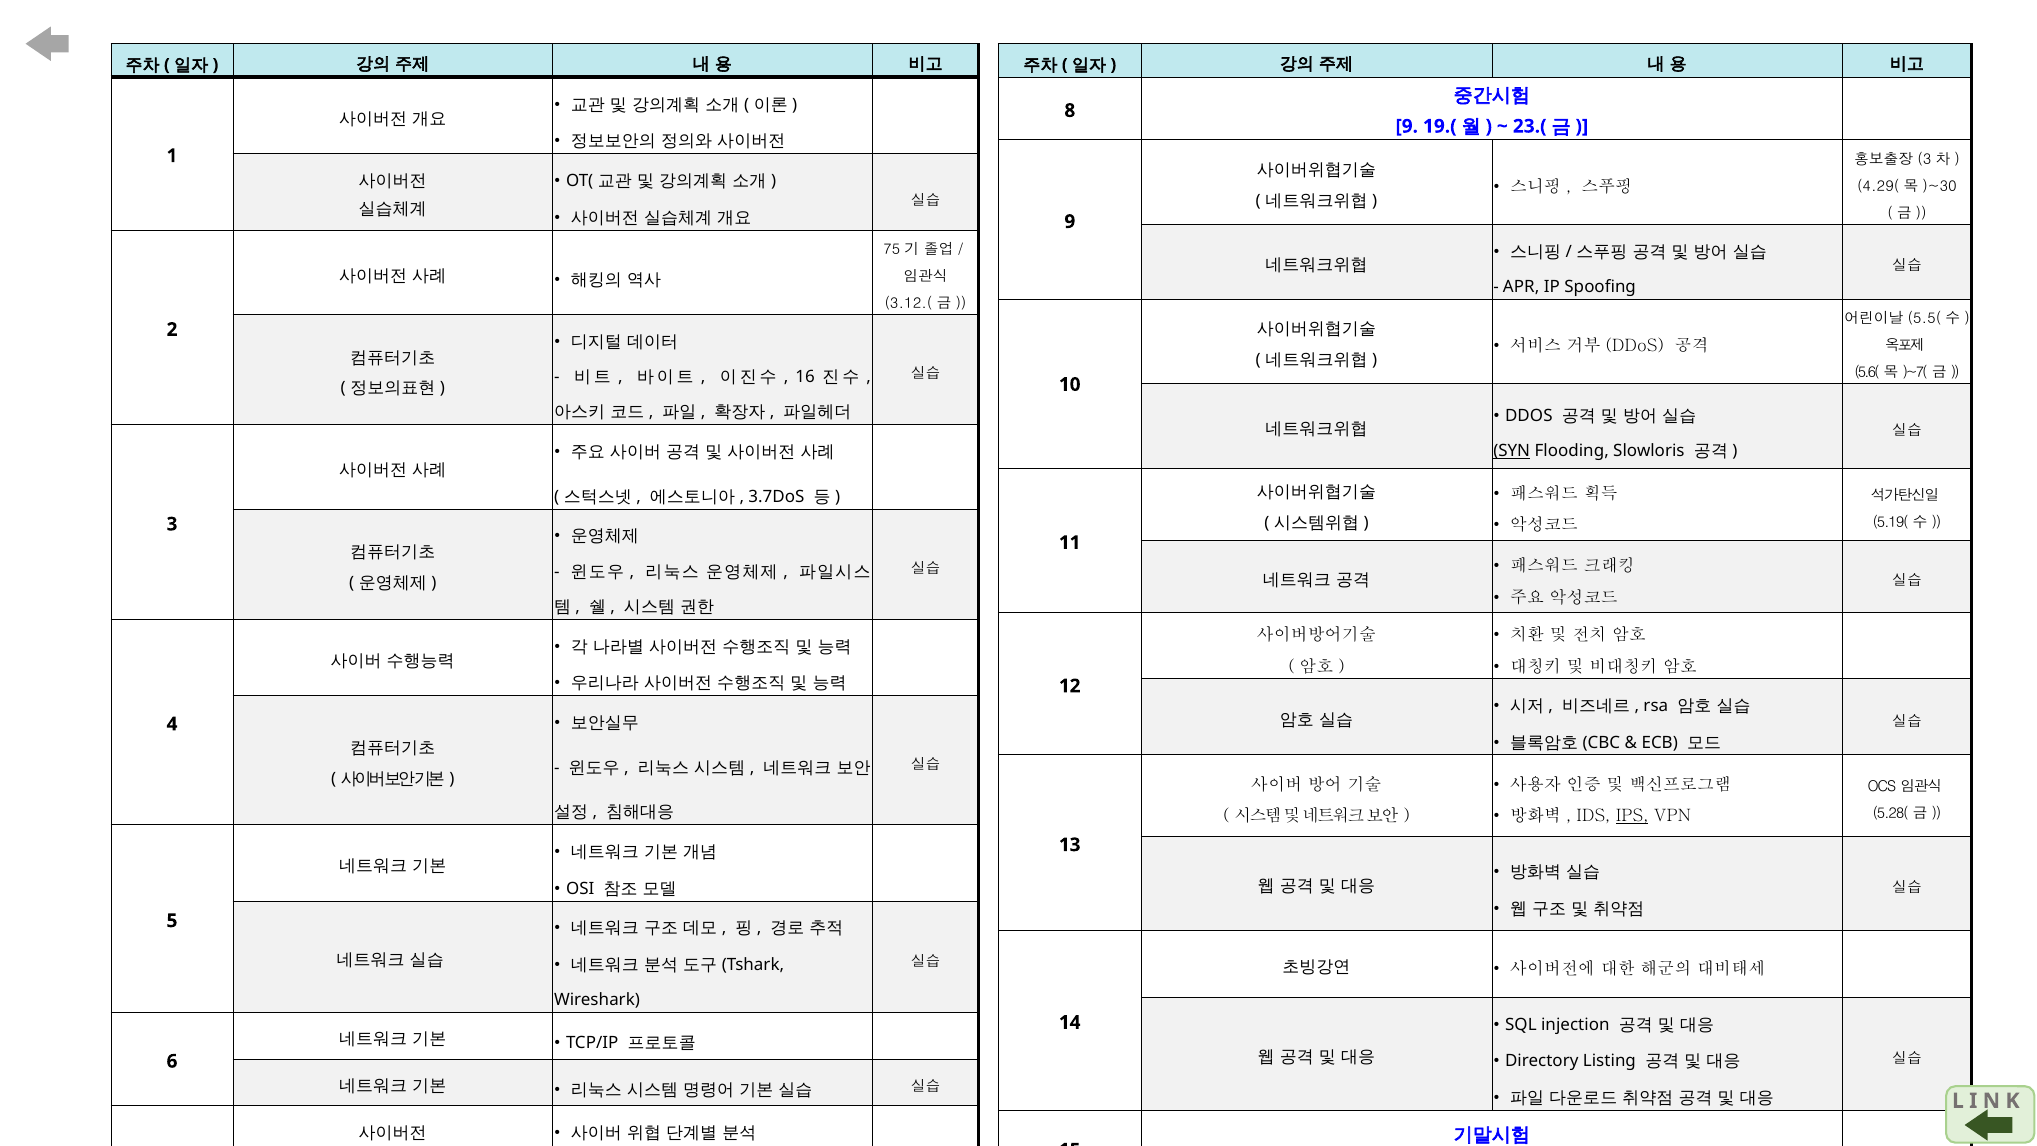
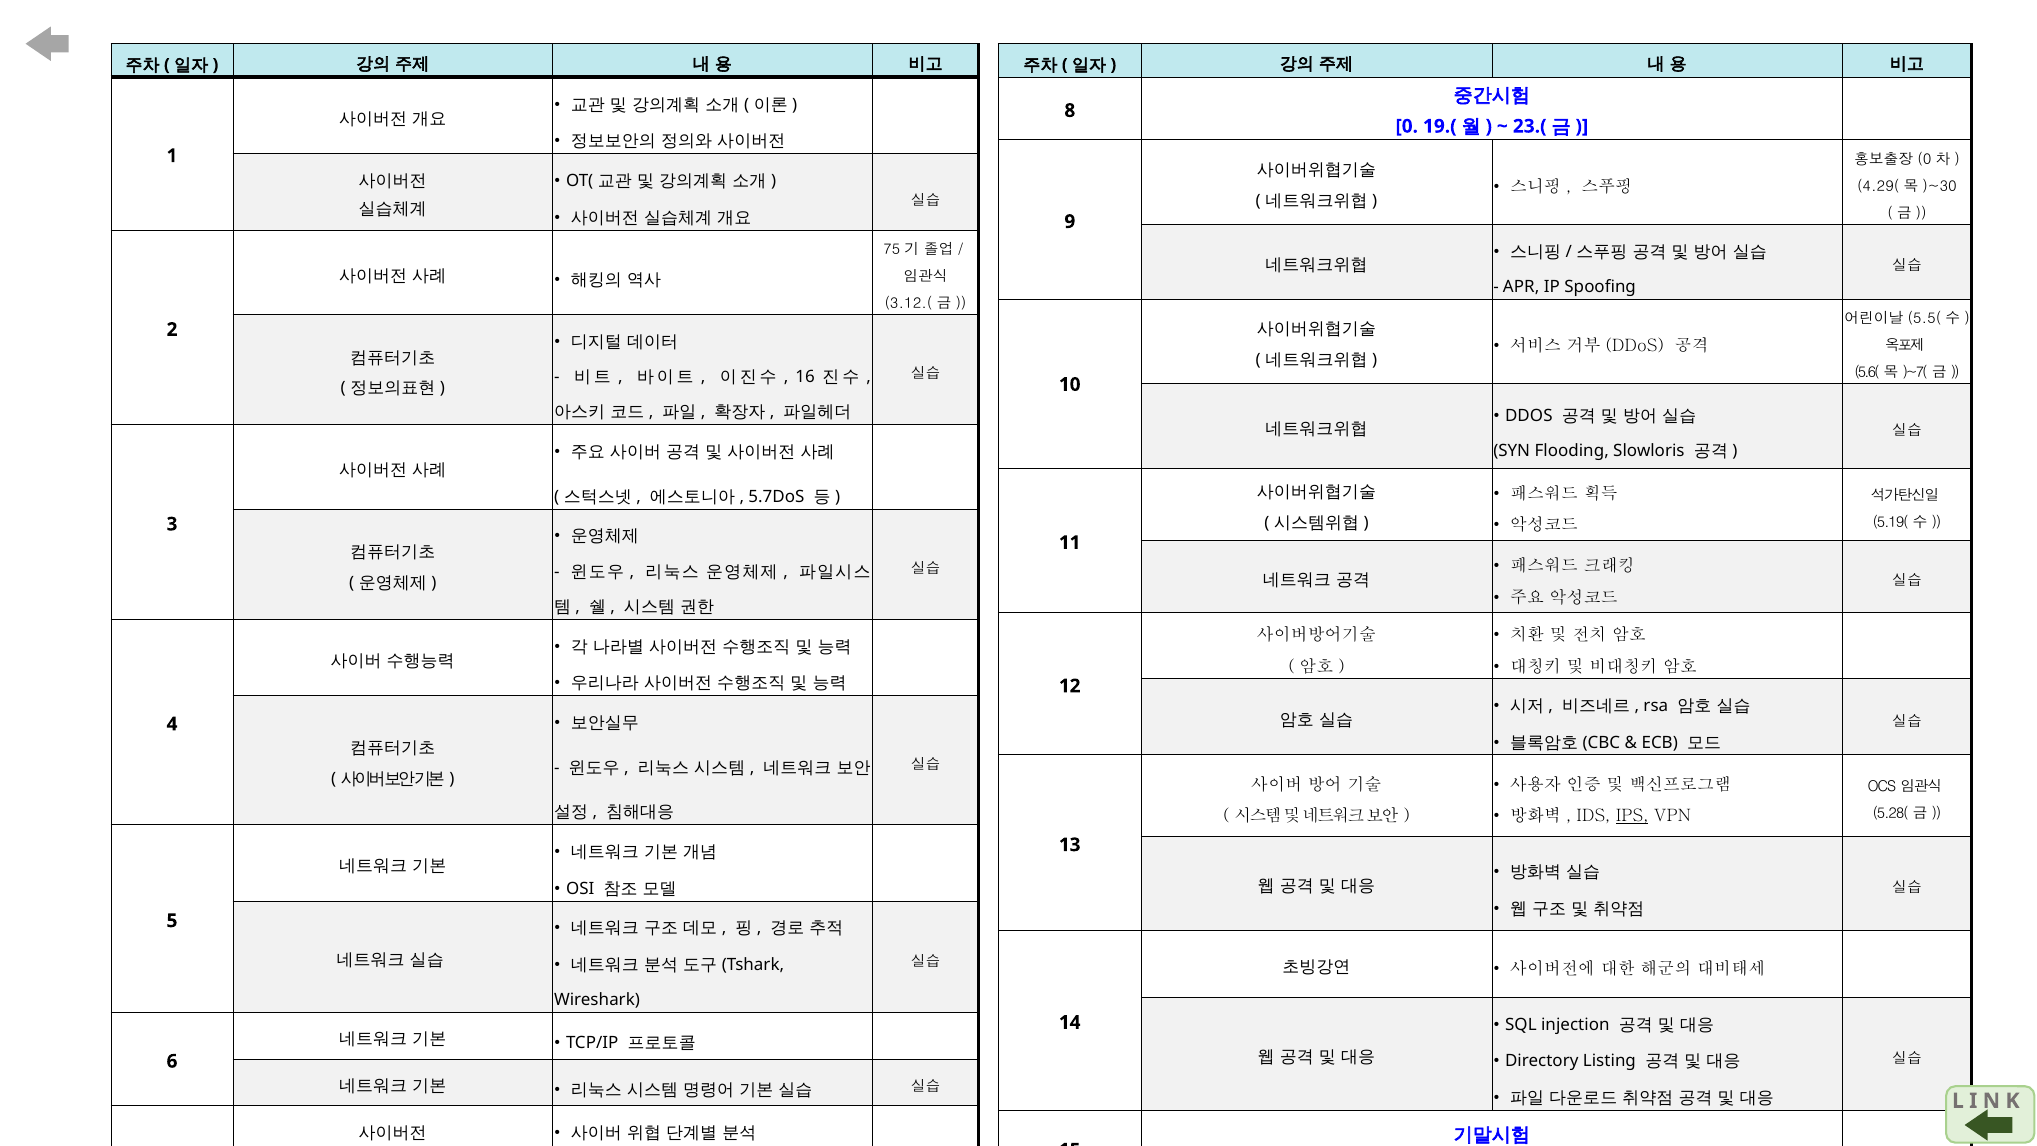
9: 9 -> 0 (1407, 126)
3: 3 -> 0 (1924, 159)
SYN underline: present -> none (1512, 451)
3.7DoS: 3.7DoS -> 5.7DoS (776, 497)
